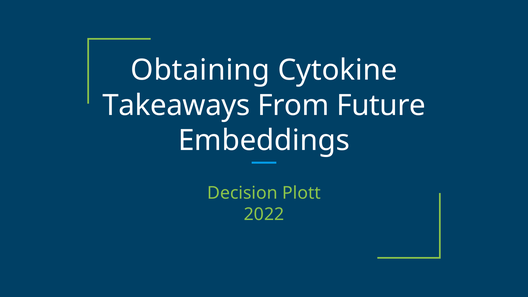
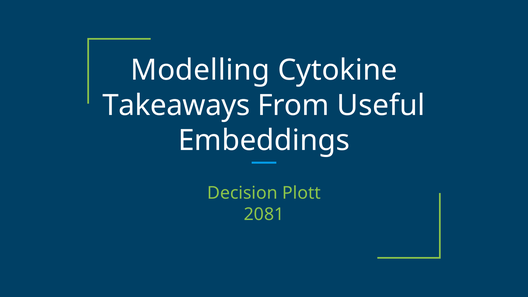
Obtaining: Obtaining -> Modelling (200, 70)
Future: Future -> Useful (381, 105)
2022: 2022 -> 2081 (264, 214)
